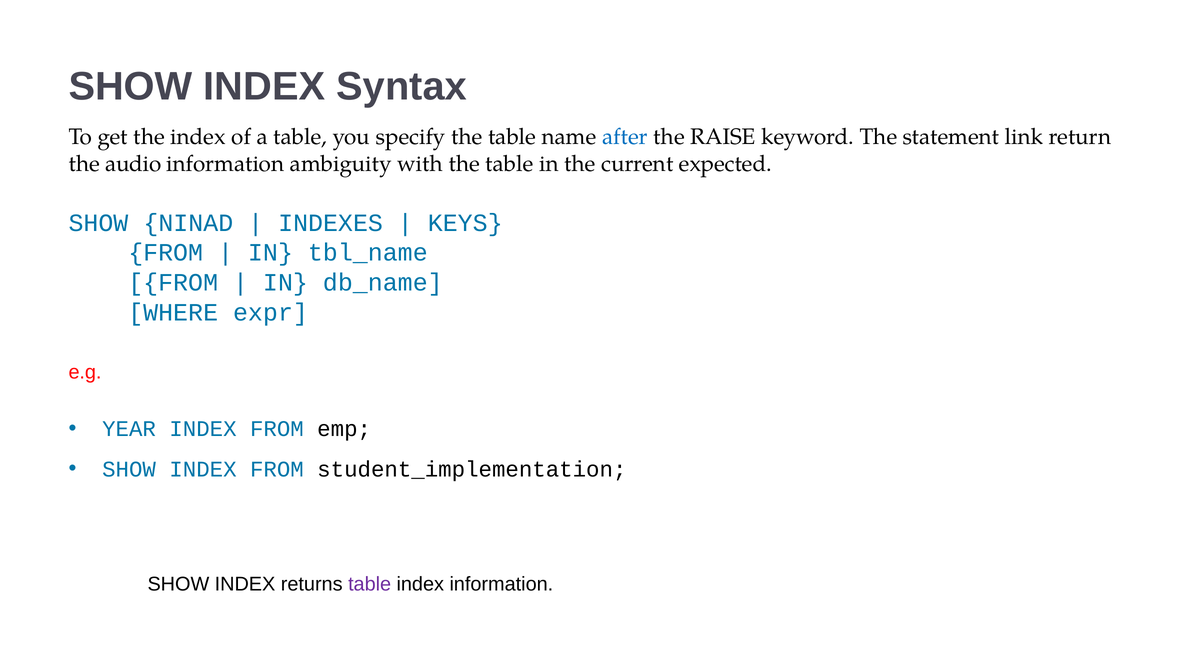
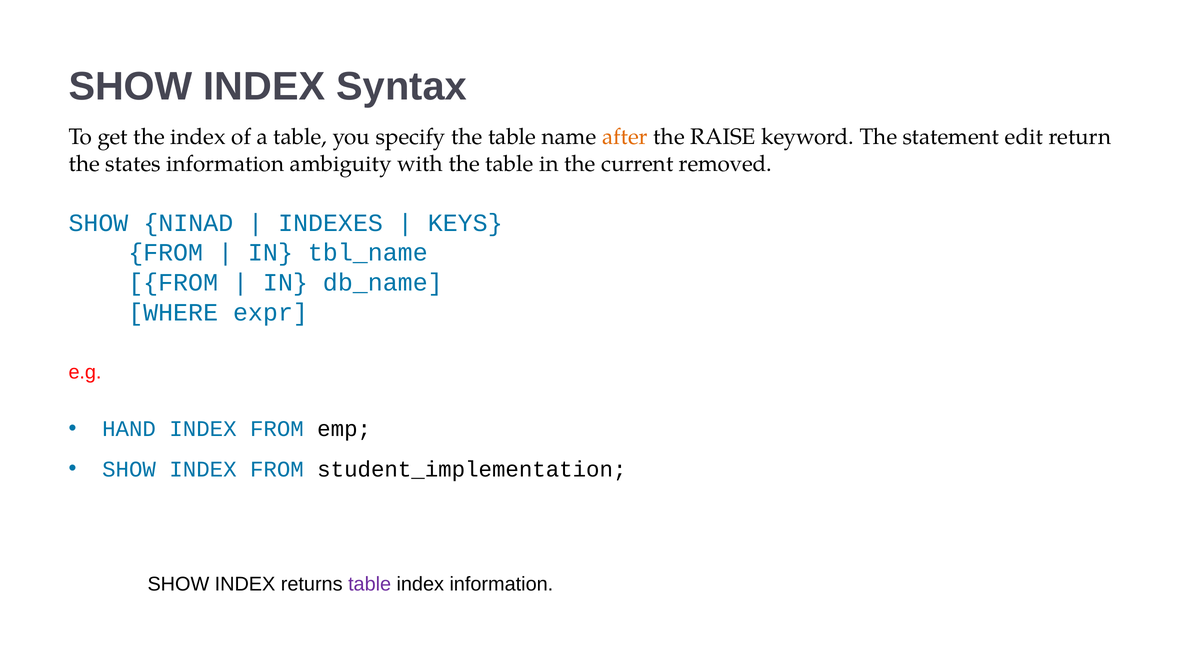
after colour: blue -> orange (625, 137)
link: link -> edit (1024, 137)
audio: audio -> states (133, 164)
expected: expected -> removed (725, 164)
YEAR: YEAR -> HAND (129, 429)
